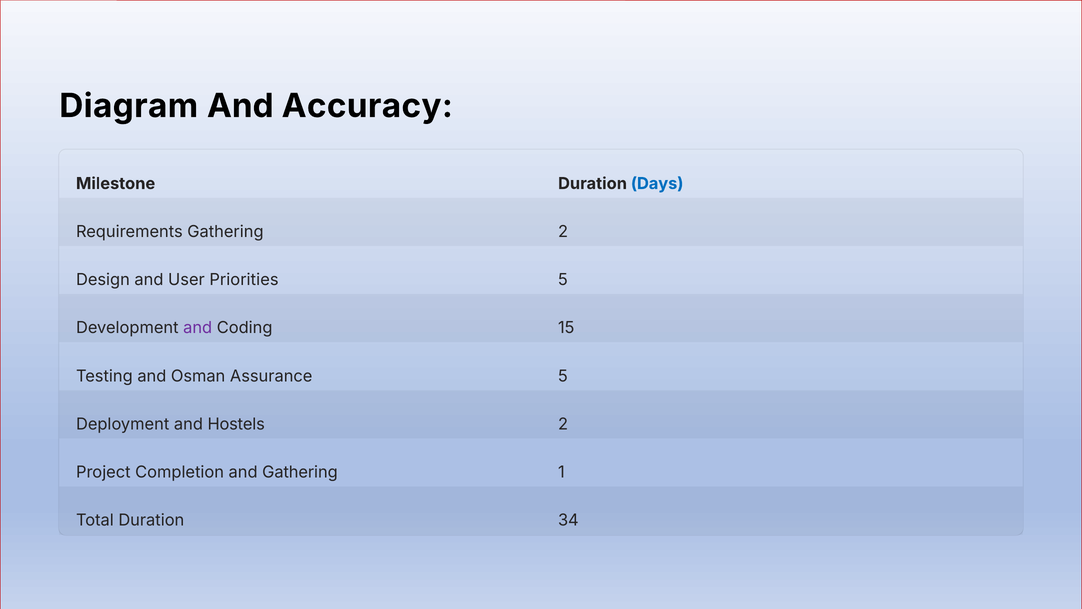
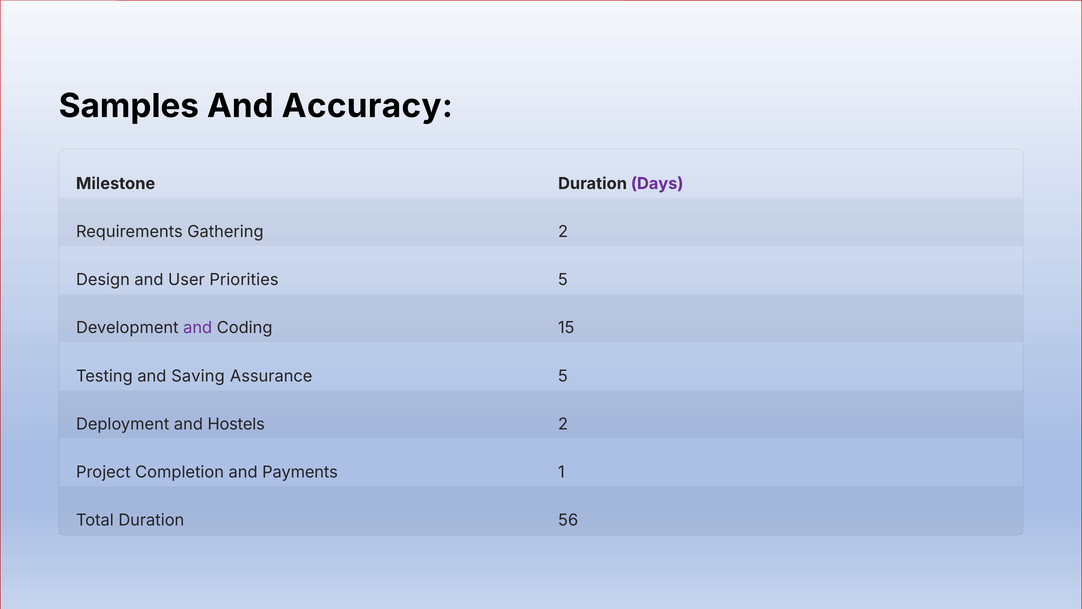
Diagram: Diagram -> Samples (129, 106)
Days colour: blue -> purple (657, 183)
Osman: Osman -> Saving (198, 376)
and Gathering: Gathering -> Payments (300, 472)
34: 34 -> 56 (568, 520)
